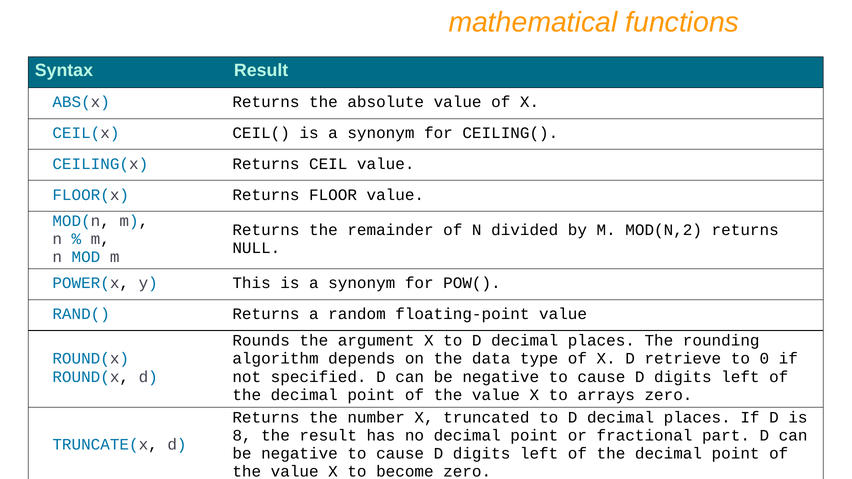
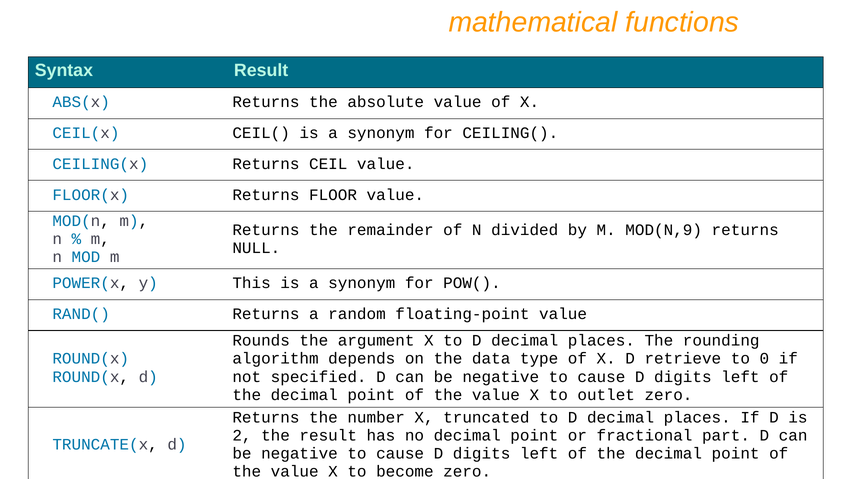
MOD(N,2: MOD(N,2 -> MOD(N,9 (664, 230)
arrays: arrays -> outlet (606, 395)
8: 8 -> 2 (242, 436)
